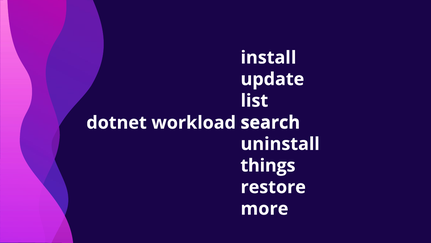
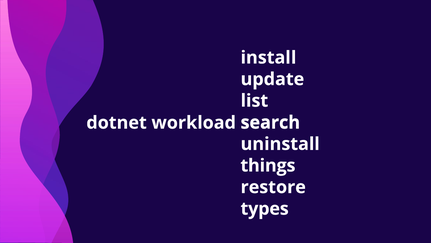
more: more -> types (265, 208)
